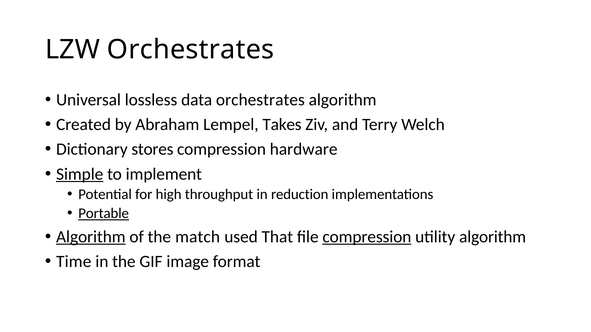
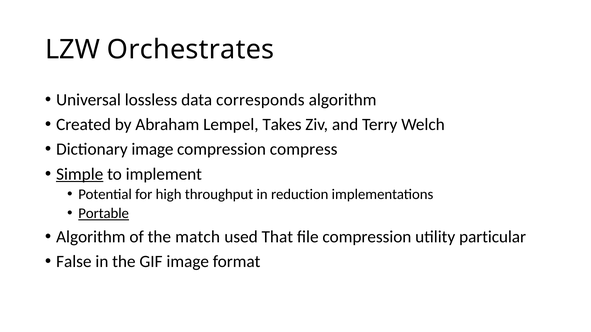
data orchestrates: orchestrates -> corresponds (260, 100)
Dictionary stores: stores -> image (152, 149)
hardware: hardware -> compress (304, 149)
Algorithm underline: present -> none (91, 237)
compression underline: present -> none (367, 237)
utility algorithm: algorithm -> particular (493, 237)
Time: Time -> False (74, 262)
